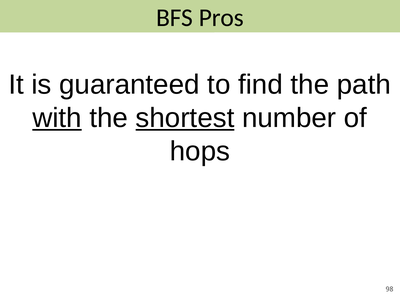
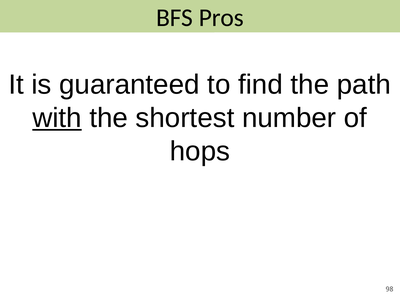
shortest underline: present -> none (185, 118)
